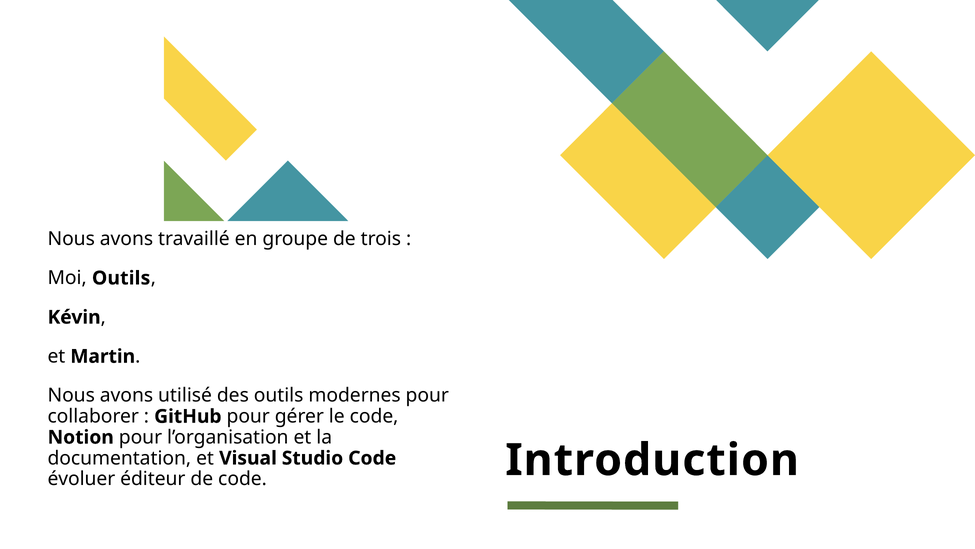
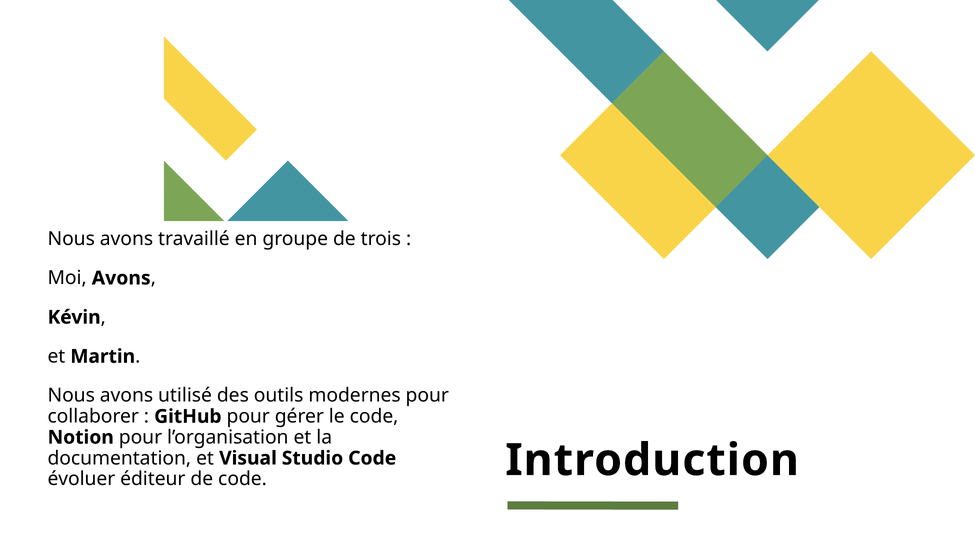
Moi Outils: Outils -> Avons (121, 278)
